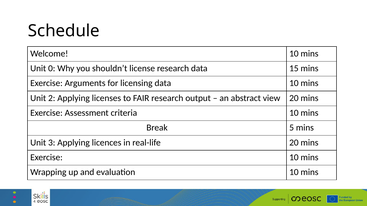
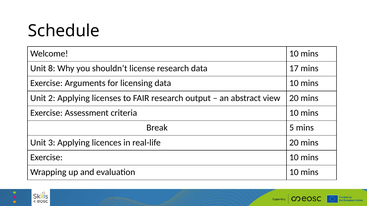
0: 0 -> 8 (52, 69)
15: 15 -> 17 (294, 69)
